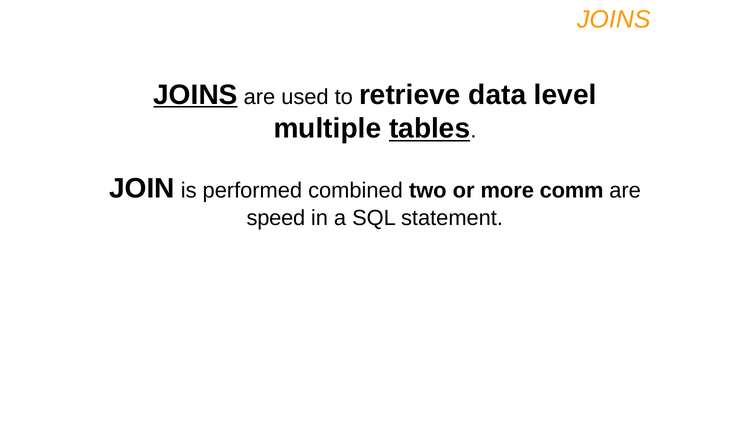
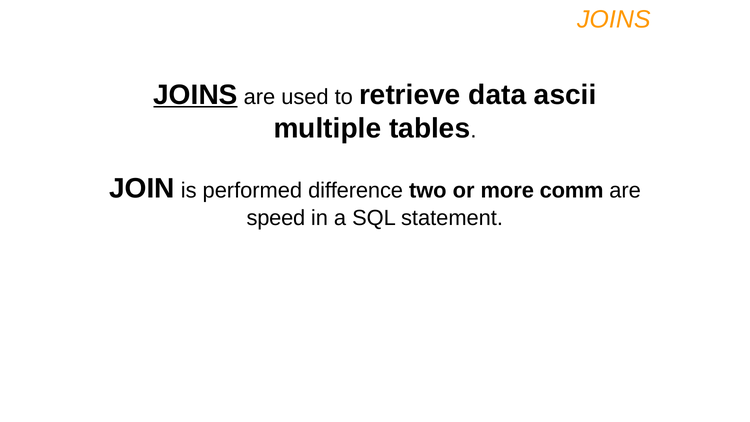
level: level -> ascii (565, 95)
tables underline: present -> none (430, 129)
combined: combined -> difference (356, 191)
